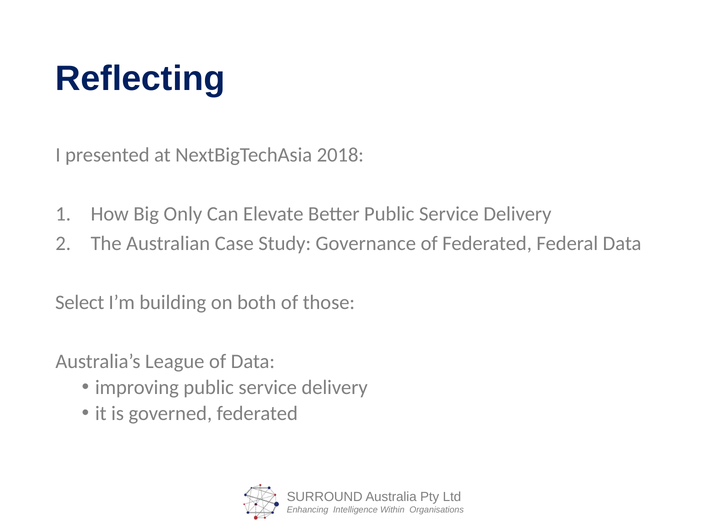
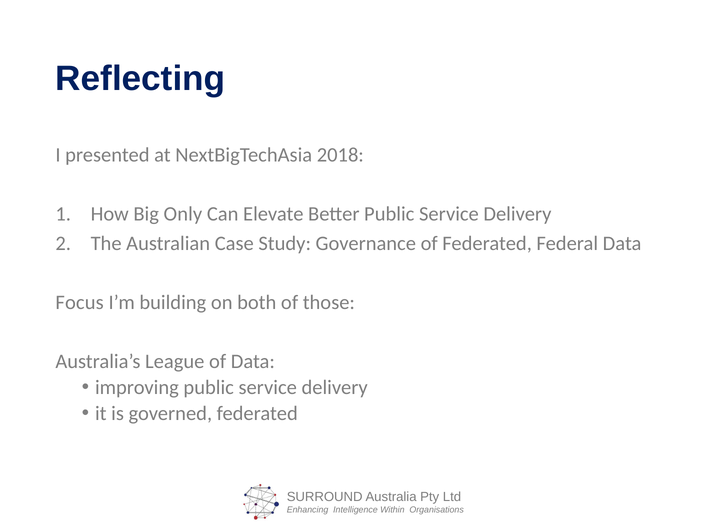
Select: Select -> Focus (80, 303)
